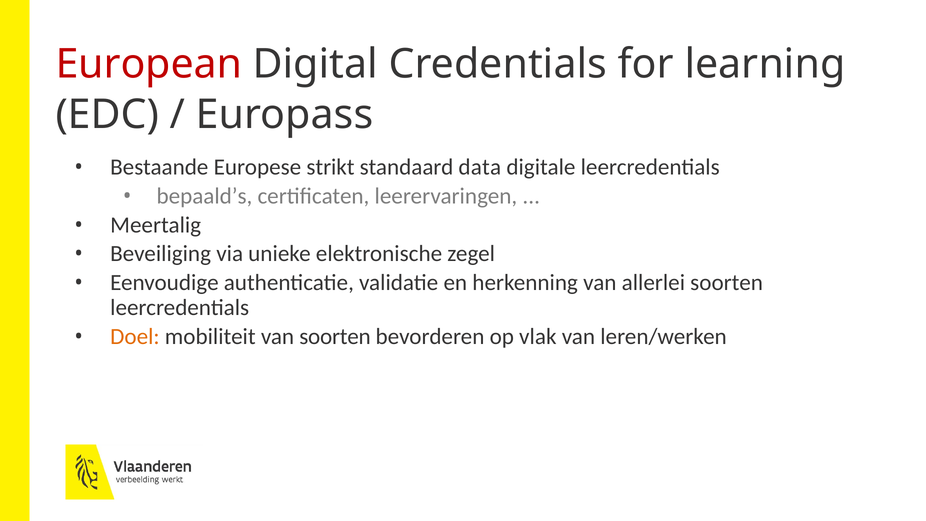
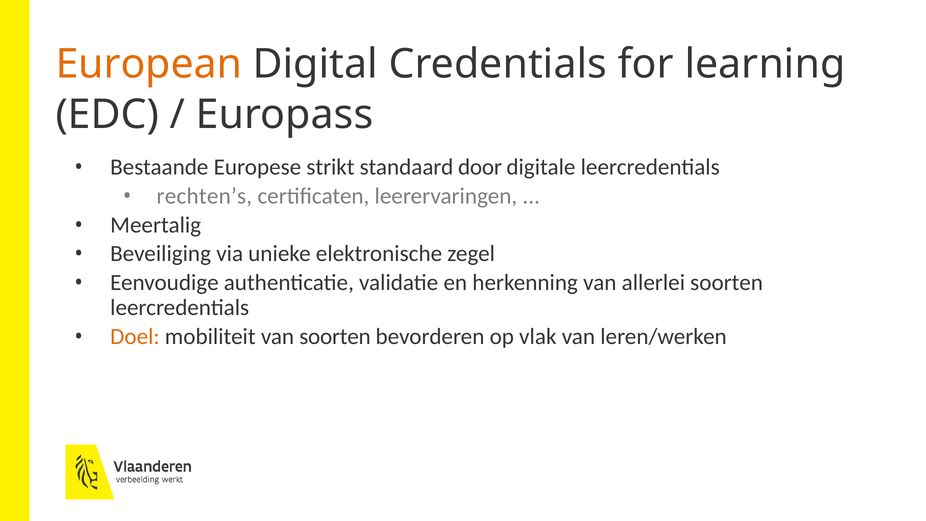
European colour: red -> orange (149, 64)
data: data -> door (480, 167)
bepaald’s: bepaald’s -> rechten’s (204, 196)
